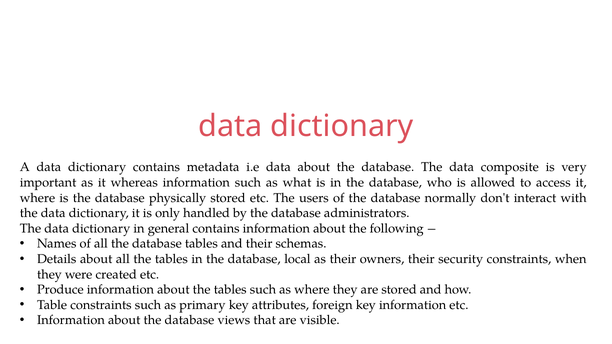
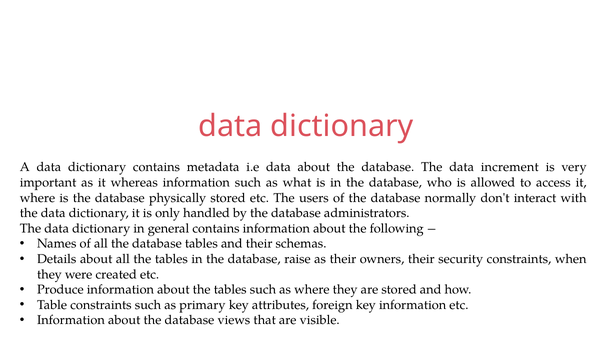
composite: composite -> increment (510, 167)
local: local -> raise (297, 259)
